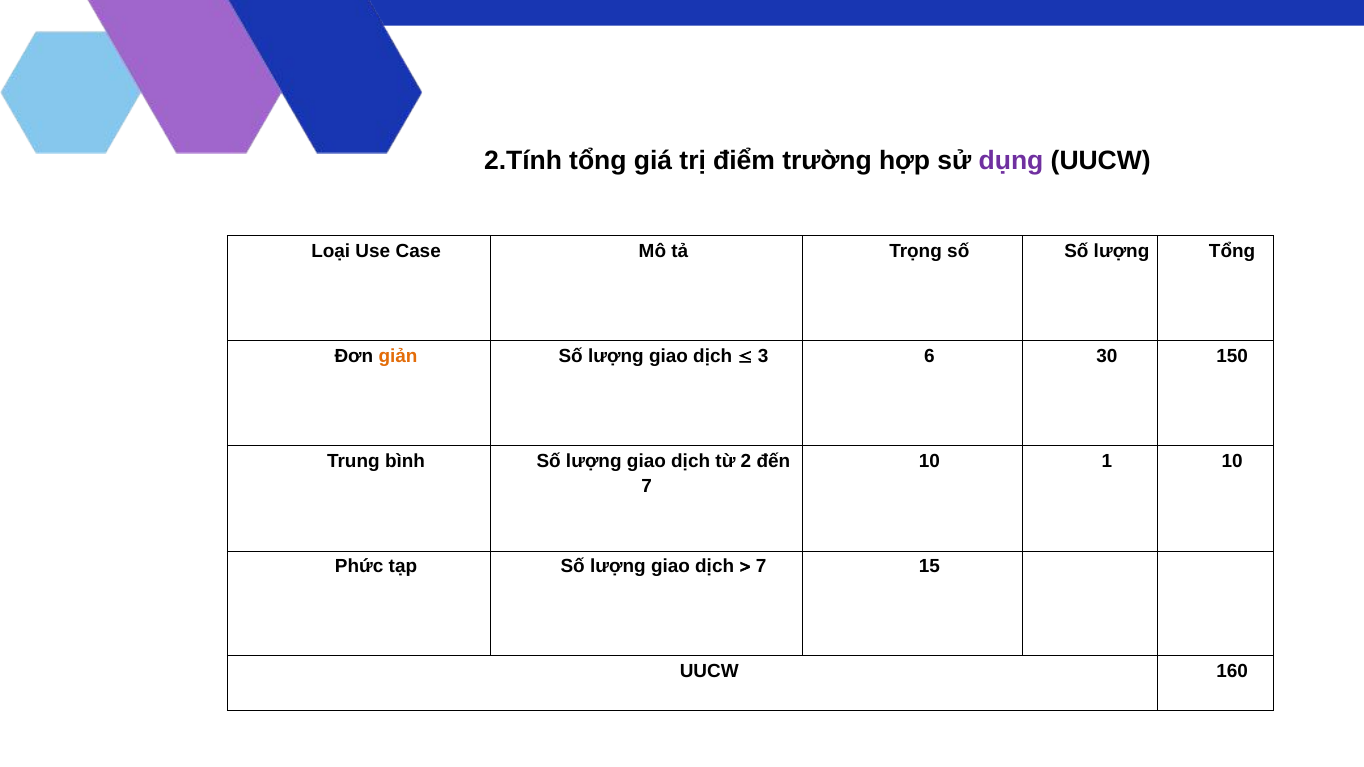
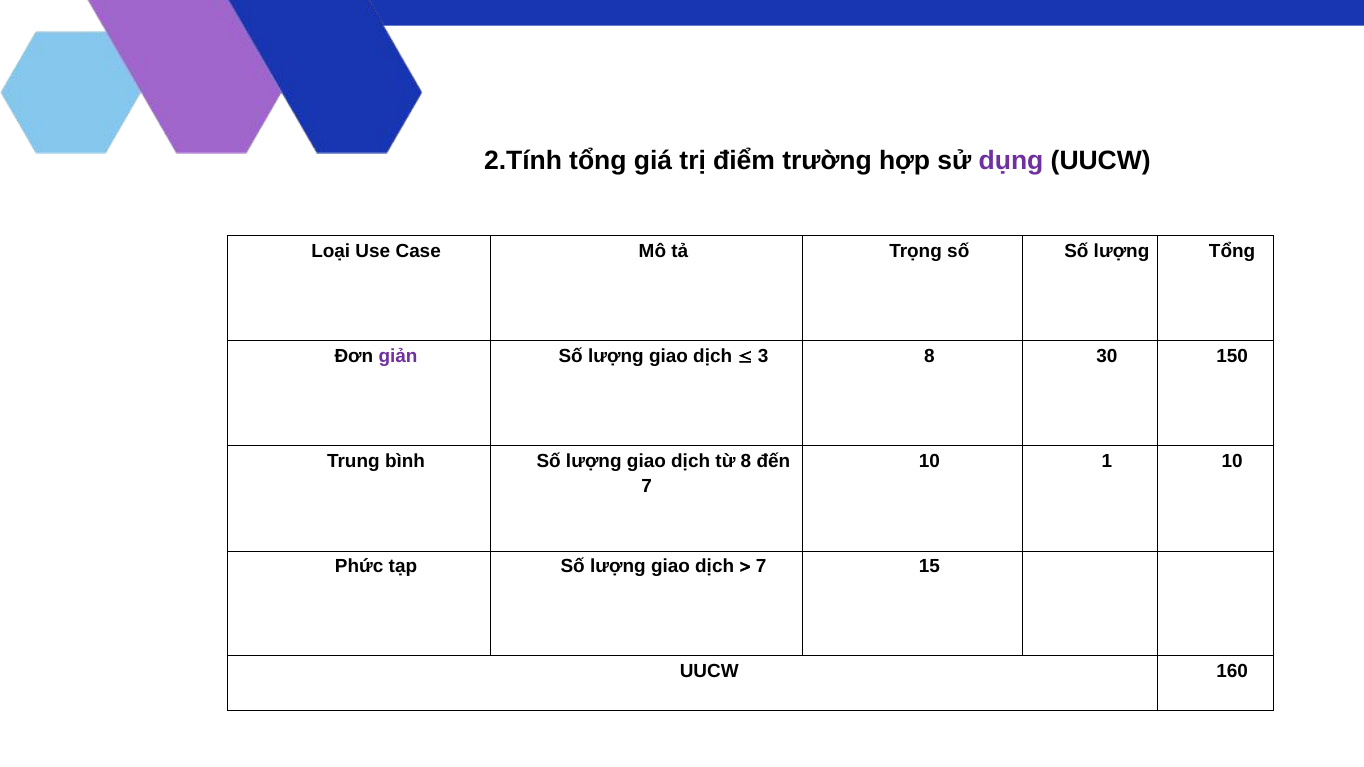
giản colour: orange -> purple (398, 356)
3 6: 6 -> 8 (929, 356)
từ 2: 2 -> 8 (746, 461)
